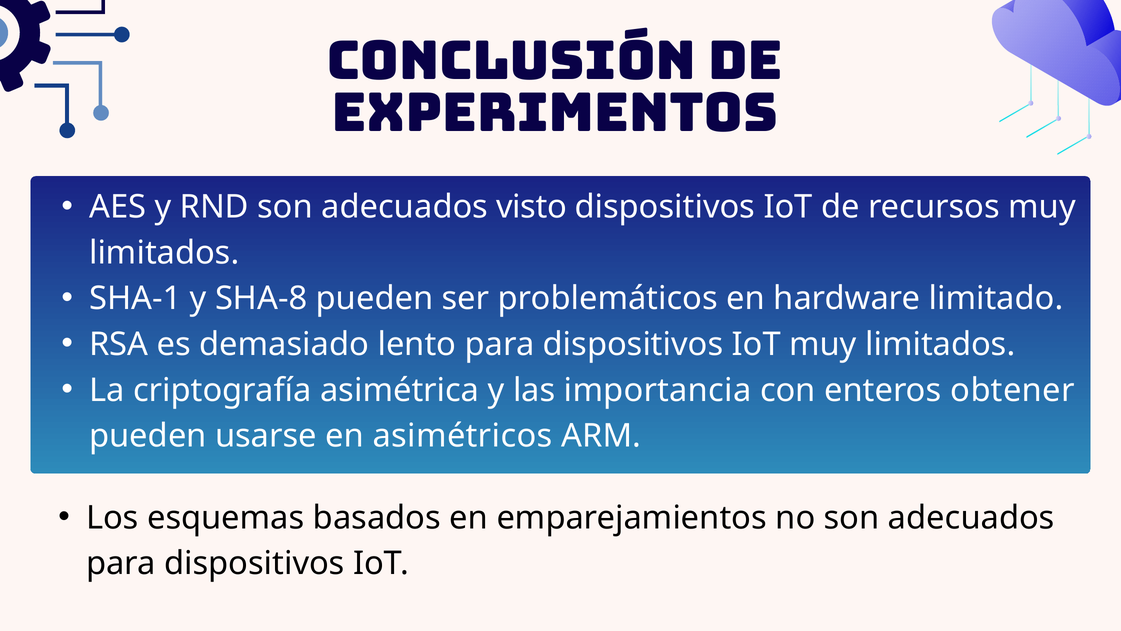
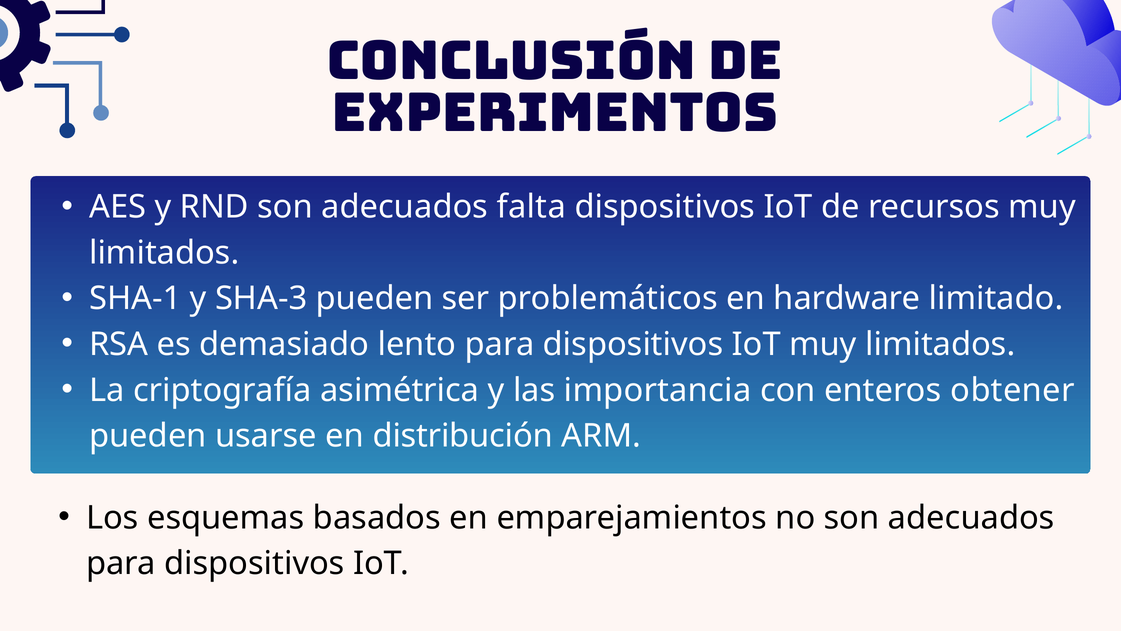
visto: visto -> falta (531, 207)
SHA-8: SHA-8 -> SHA-3 (261, 298)
asimétricos: asimétricos -> distribución (463, 436)
